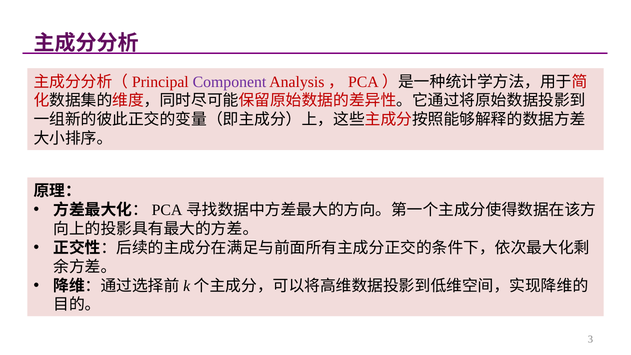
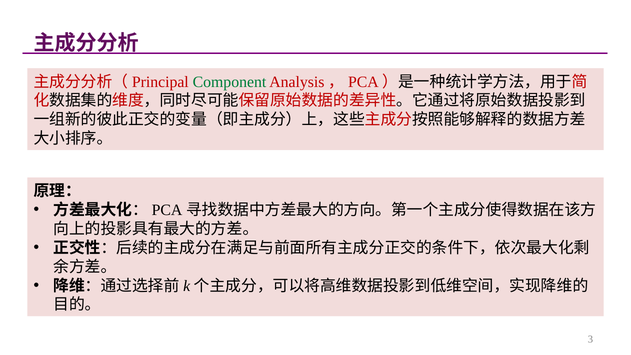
Component colour: purple -> green (229, 82)
